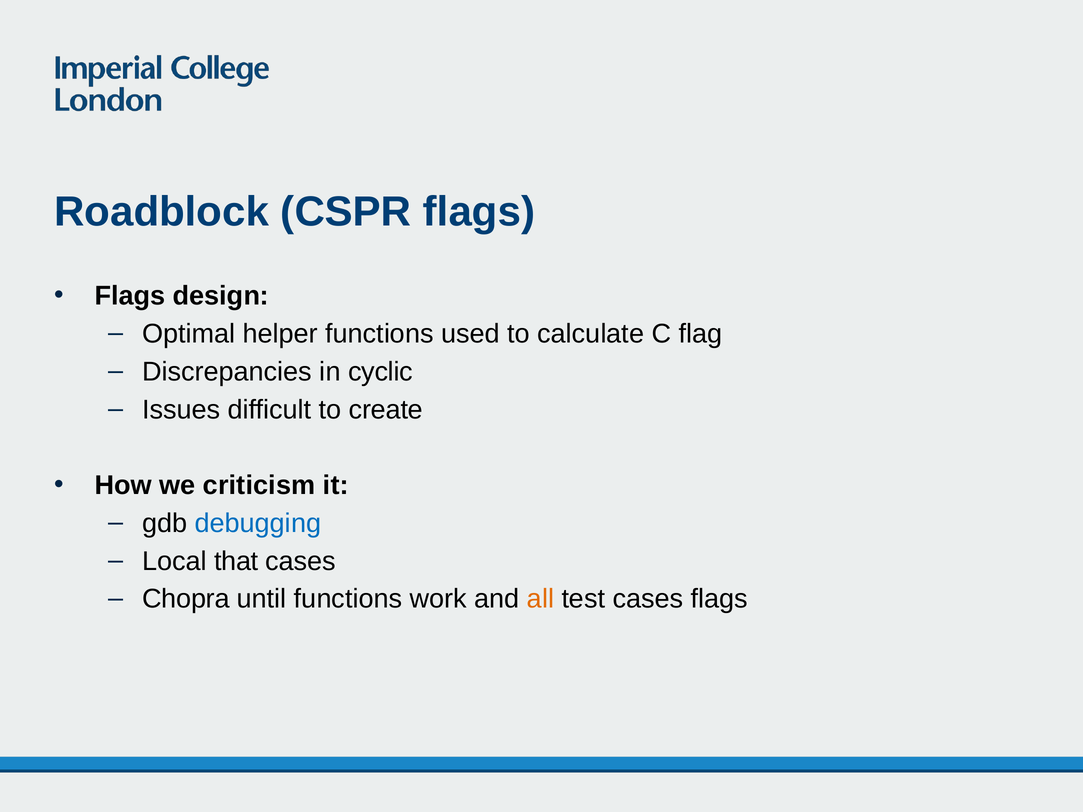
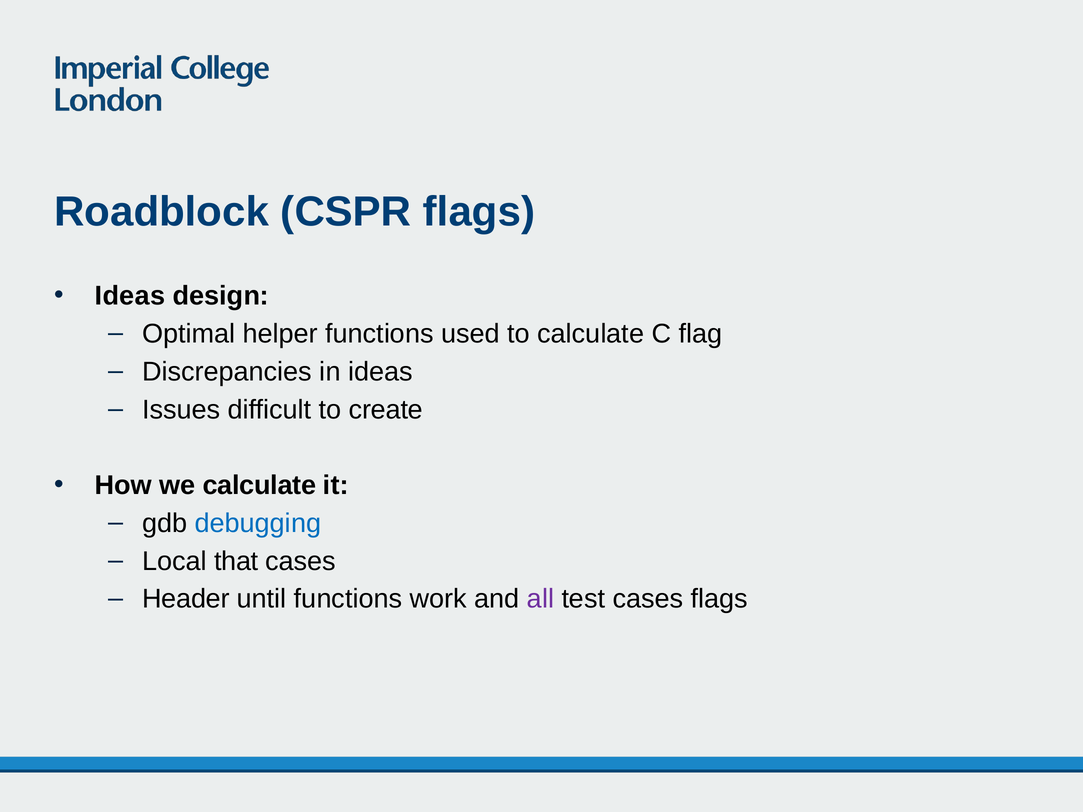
Flags: Flags -> Ideas (130, 296)
in cyclic: cyclic -> ideas (380, 372)
we criticism: criticism -> calculate (259, 486)
Chopra: Chopra -> Header (186, 599)
all colour: orange -> purple (540, 599)
